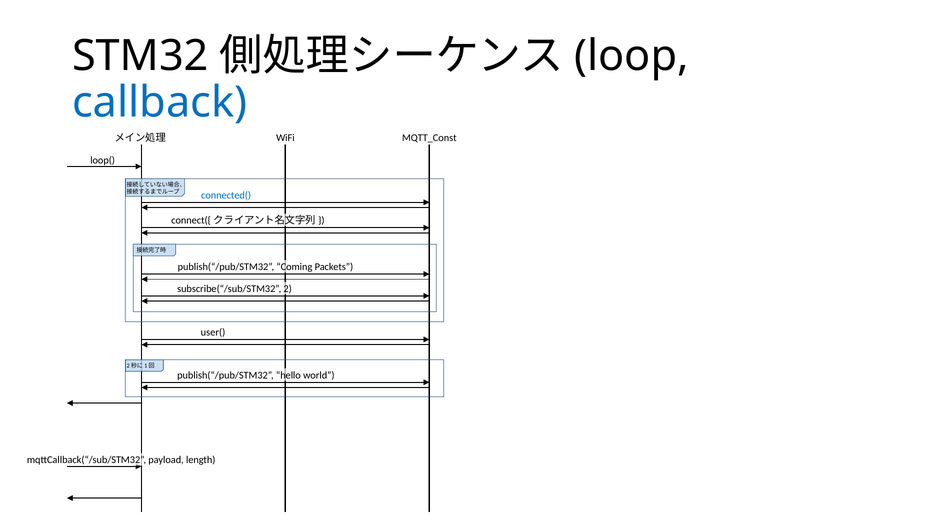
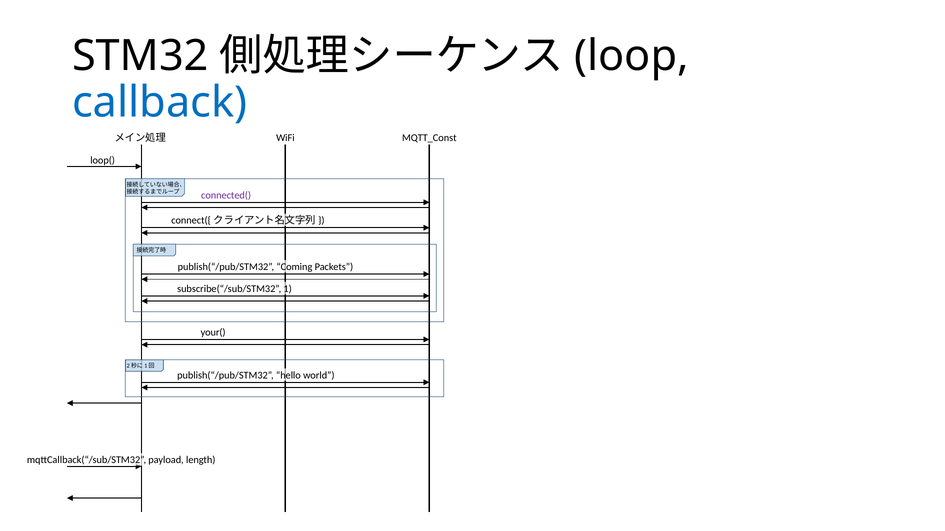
connected( colour: blue -> purple (226, 195)
2: 2 -> 1 (288, 289)
user(: user( -> your( (213, 333)
